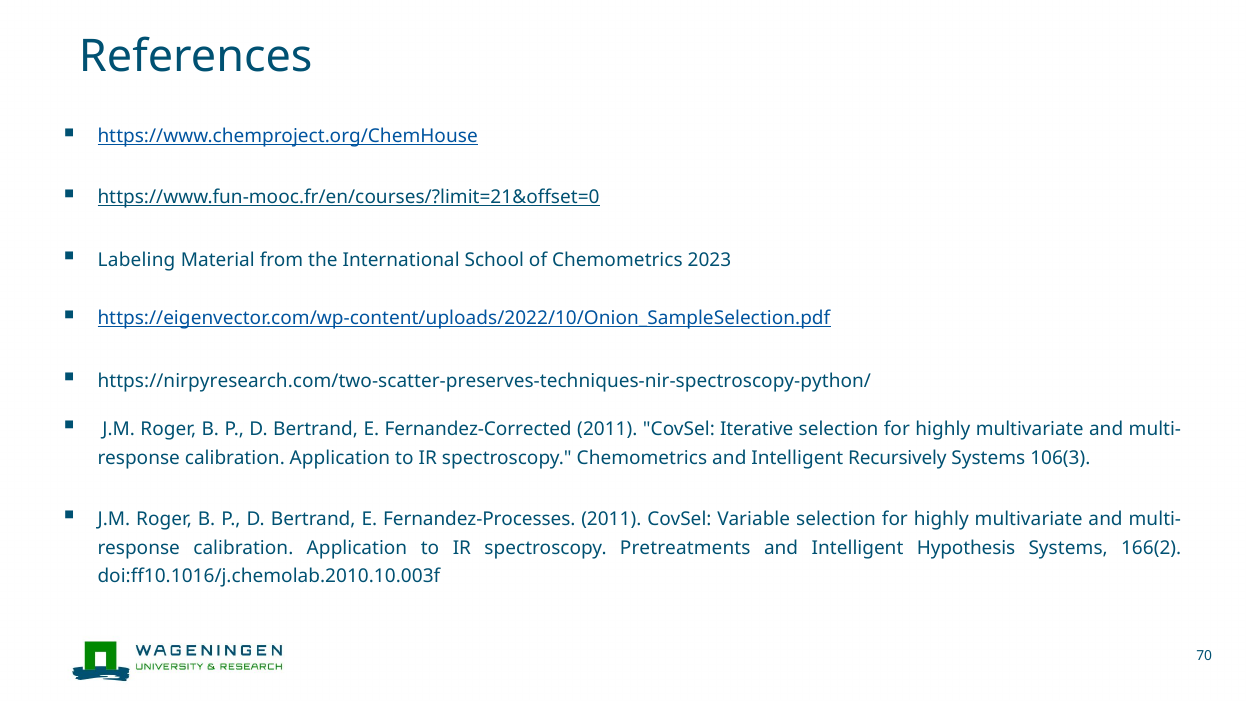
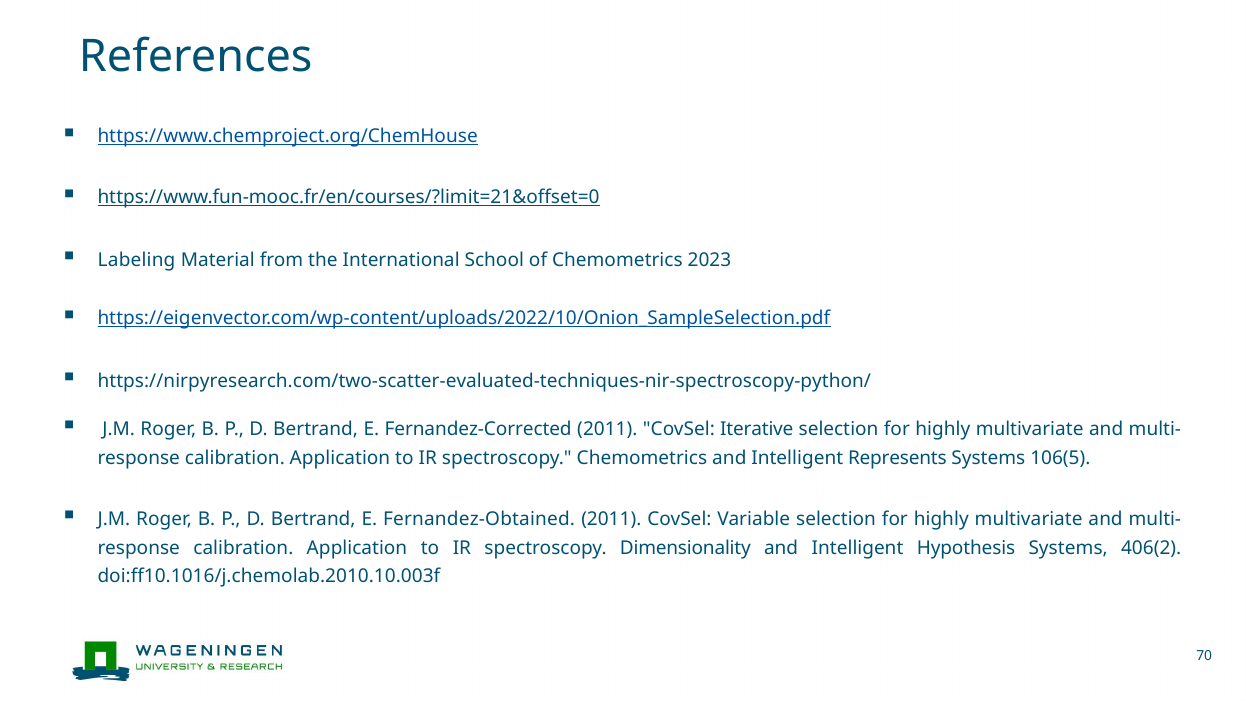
https://nirpyresearch.com/two-scatter-preserves-techniques-nir-spectroscopy-python/: https://nirpyresearch.com/two-scatter-preserves-techniques-nir-spectroscopy-python/ -> https://nirpyresearch.com/two-scatter-evaluated-techniques-nir-spectroscopy-python/ (484, 382)
Recursively: Recursively -> Represents (897, 458)
106(3: 106(3 -> 106(5 (1060, 458)
Fernandez-Processes: Fernandez-Processes -> Fernandez-Obtained (479, 519)
Pretreatments: Pretreatments -> Dimensionality (685, 548)
166(2: 166(2 -> 406(2 (1151, 548)
